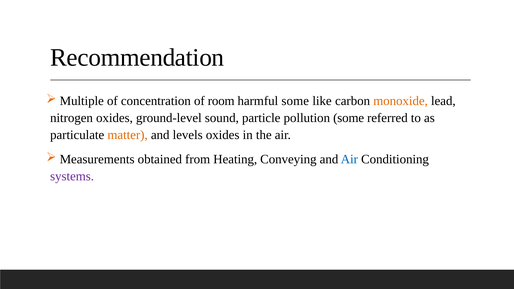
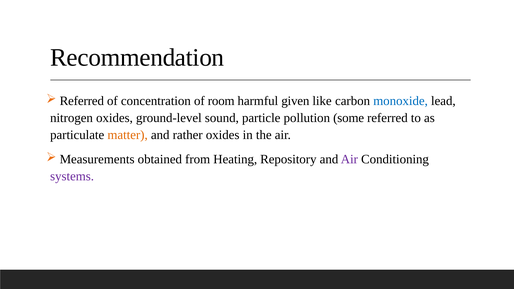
Multiple: Multiple -> Referred (82, 101)
harmful some: some -> given (295, 101)
monoxide colour: orange -> blue (401, 101)
levels: levels -> rather (188, 135)
Conveying: Conveying -> Repository (288, 159)
Air colour: blue -> purple (349, 159)
